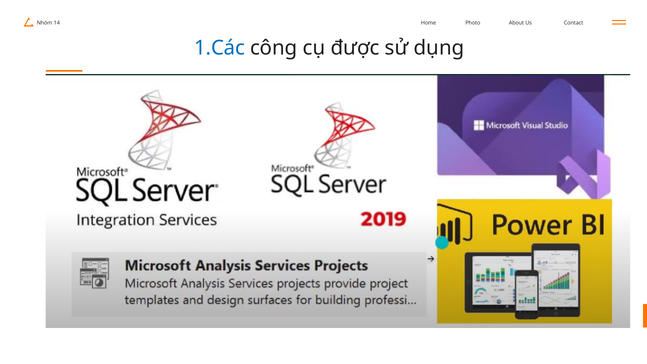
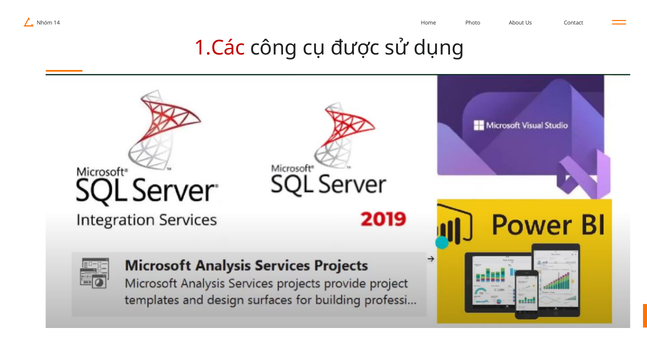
1.Các colour: blue -> red (220, 48)
